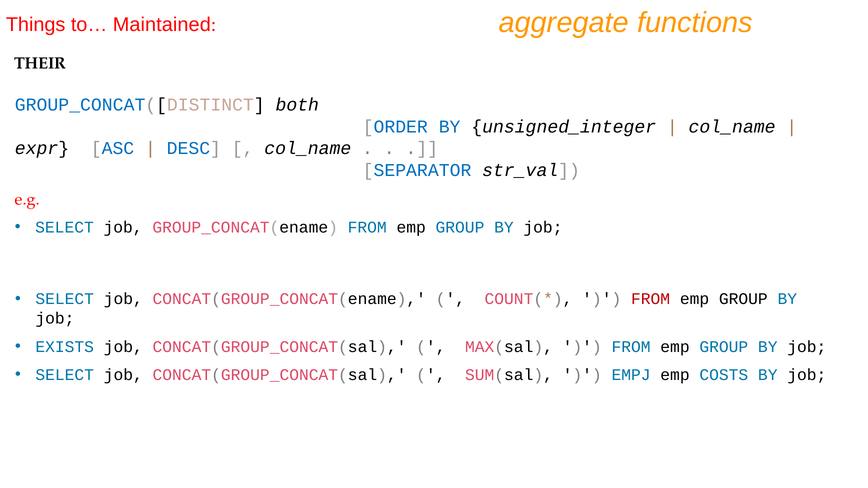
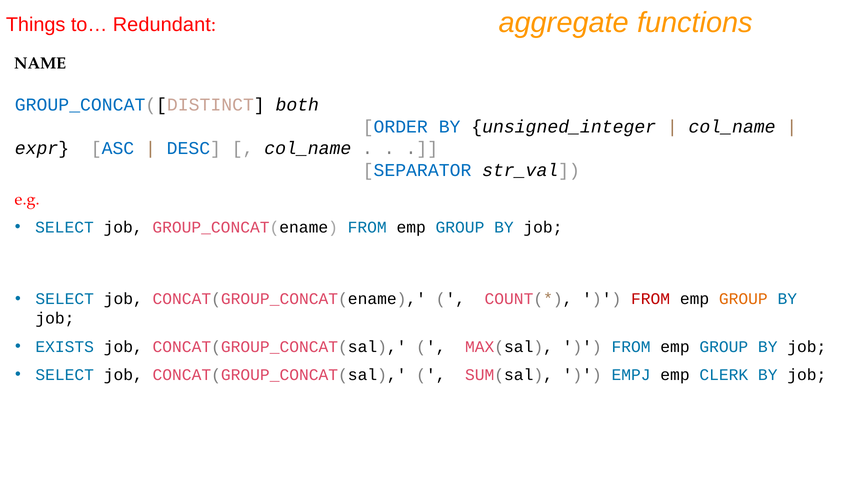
Maintained: Maintained -> Redundant (162, 25)
THEIR: THEIR -> NAME (40, 63)
GROUP colour: black -> orange (743, 299)
COSTS: COSTS -> CLERK (724, 375)
